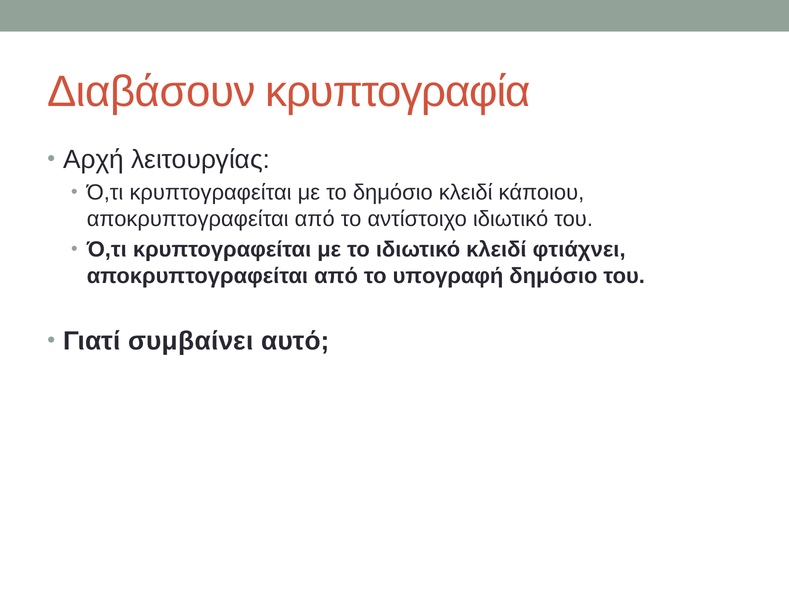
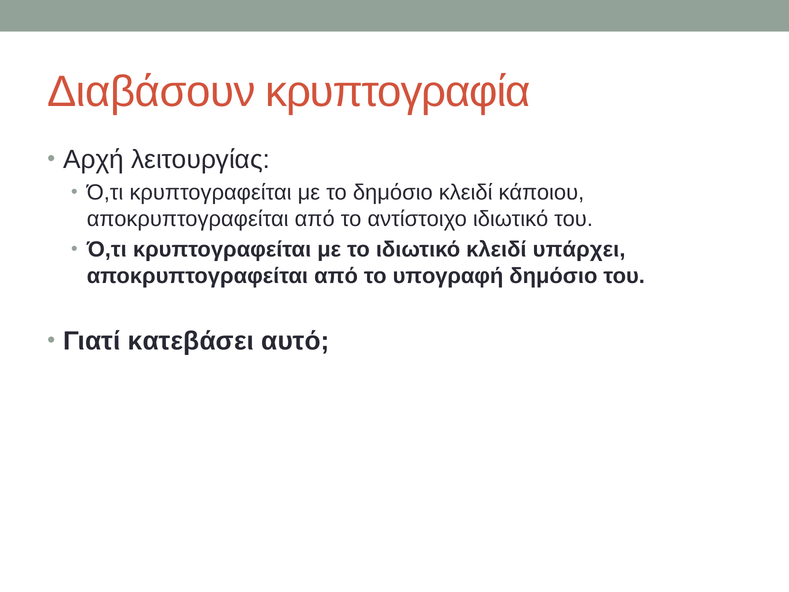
φτιάχνει: φτιάχνει -> υπάρχει (579, 250)
συμβαίνει: συμβαίνει -> κατεβάσει (191, 341)
